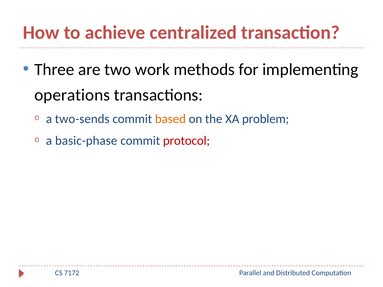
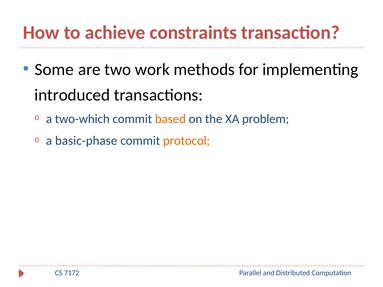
centralized: centralized -> constraints (193, 33)
Three: Three -> Some (54, 69)
operations: operations -> introduced (72, 95)
two-sends: two-sends -> two-which (82, 119)
protocol colour: red -> orange (186, 141)
